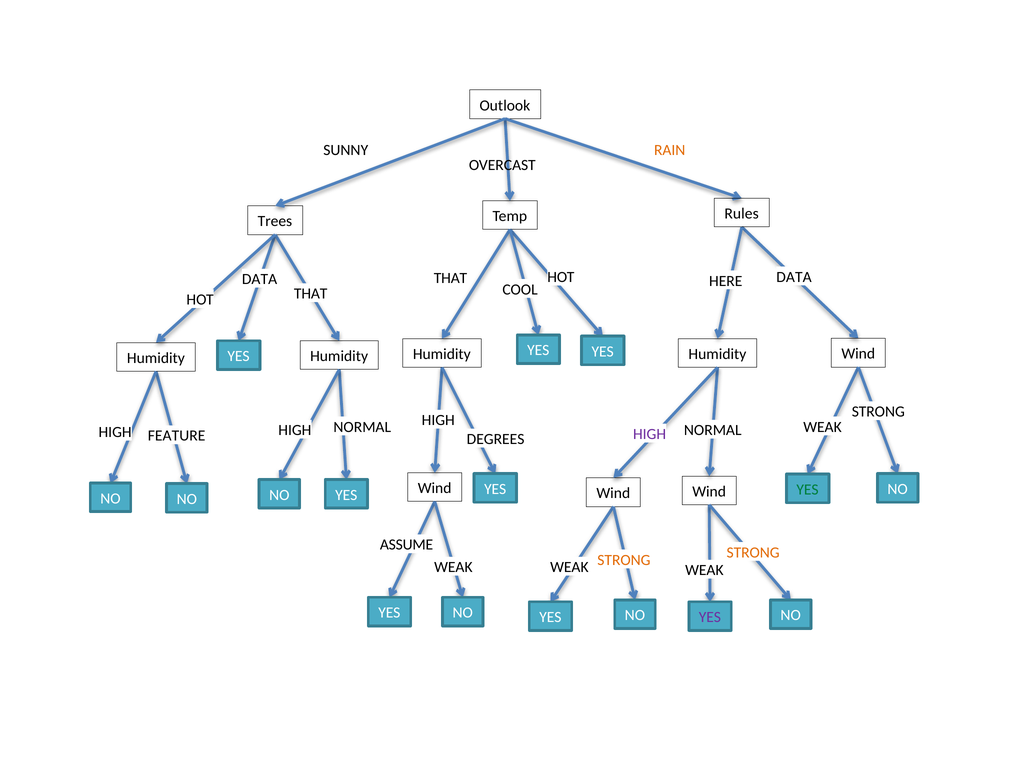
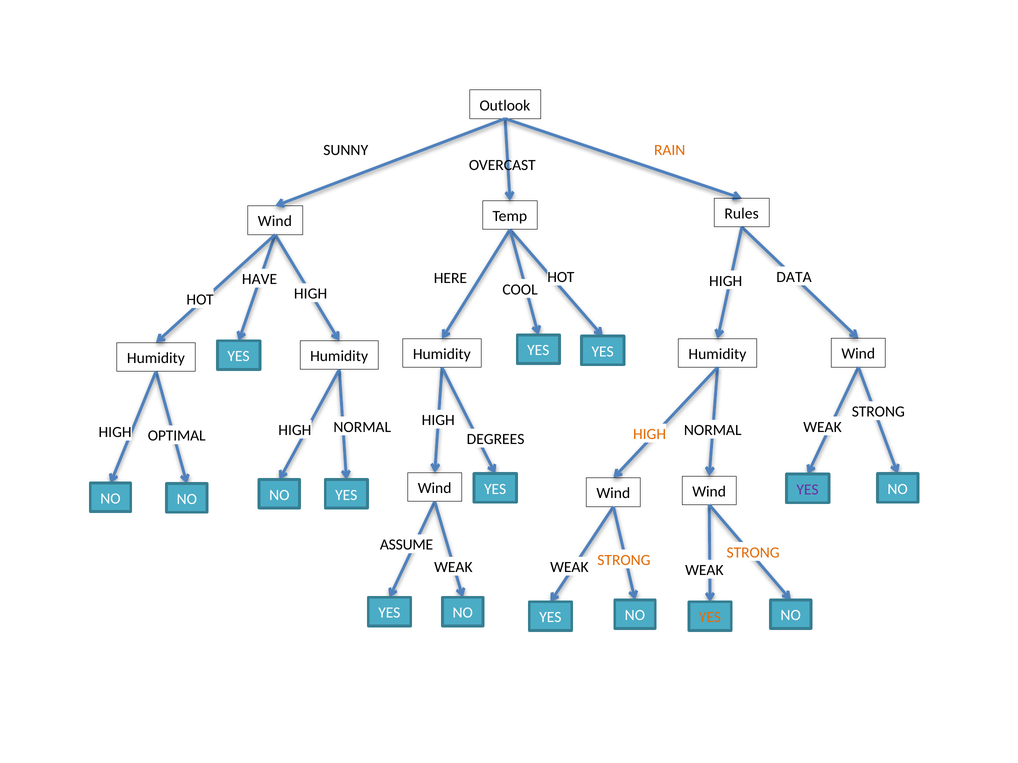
Trees: Trees -> Wind (275, 221)
THAT: THAT -> HERE (450, 279)
DATA: DATA -> HAVE (260, 279)
HERE: HERE -> HIGH (726, 281)
THAT: THAT -> HIGH (311, 294)
HIGH colour: purple -> orange (650, 434)
FEATURE: FEATURE -> OPTIMAL (177, 436)
YES colour: green -> purple (808, 490)
YES colour: purple -> orange (710, 618)
